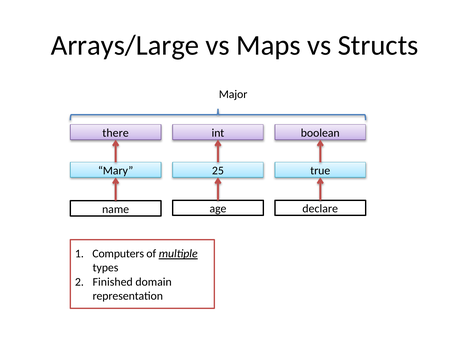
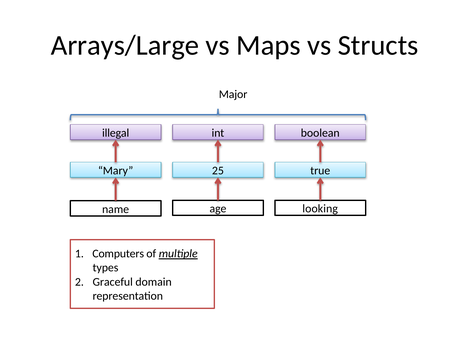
there: there -> illegal (116, 133)
declare: declare -> looking (320, 209)
Finished: Finished -> Graceful (113, 282)
